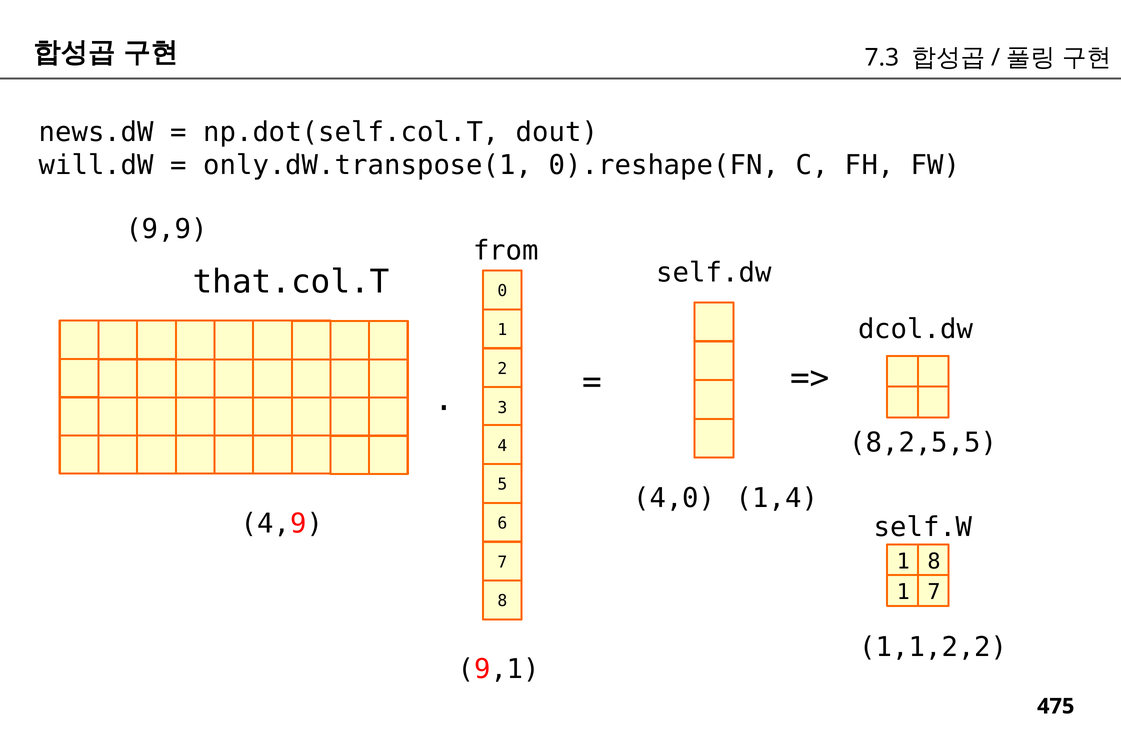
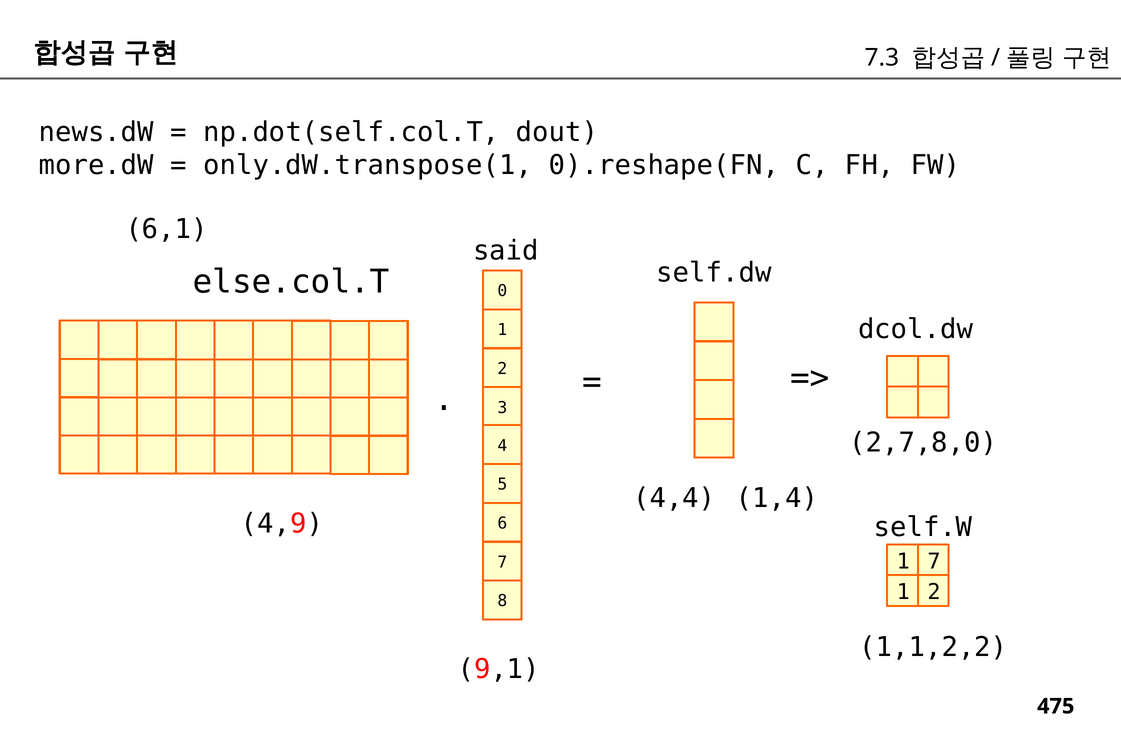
will.dW: will.dW -> more.dW (96, 165)
9,9: 9,9 -> 6,1 (167, 229)
from: from -> said (506, 251)
that.col.T: that.col.T -> else.col.T (291, 282)
8,2,5,5: 8,2,5,5 -> 2,7,8,0 (923, 443)
4,0: 4,0 -> 4,4 (674, 498)
1 8: 8 -> 7 (934, 562)
1 7: 7 -> 2 (934, 592)
